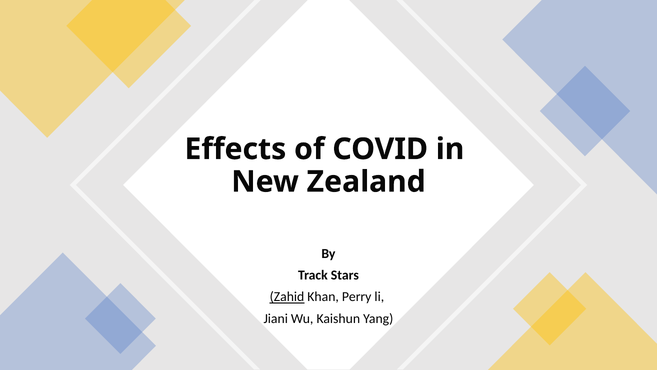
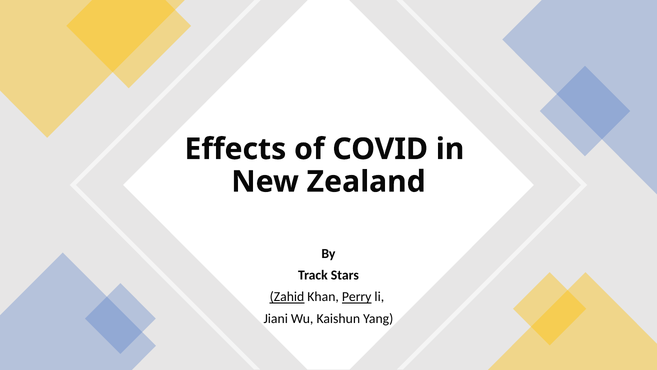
Perry underline: none -> present (357, 297)
